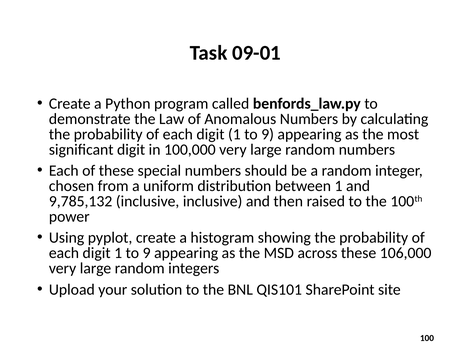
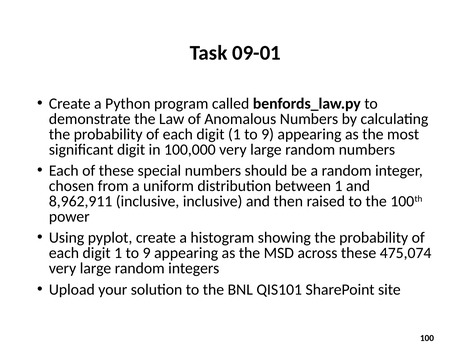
9,785,132: 9,785,132 -> 8,962,911 (81, 201)
106,000: 106,000 -> 475,074 (406, 253)
